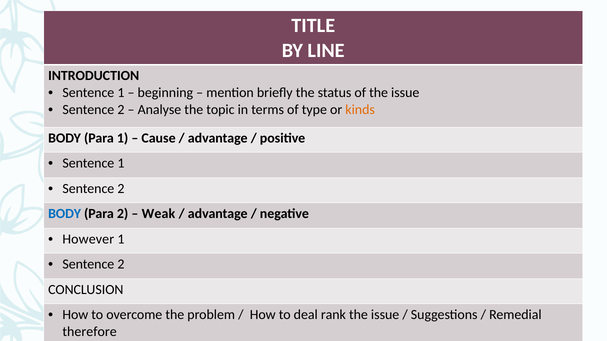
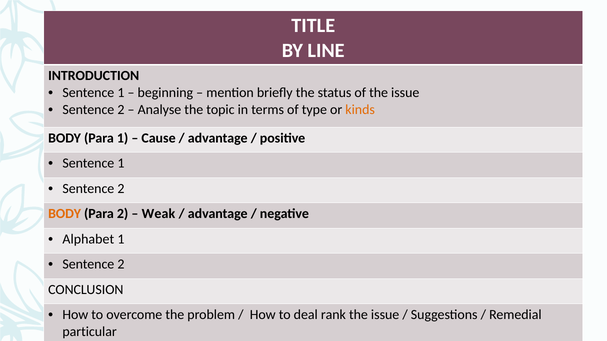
BODY colour: blue -> orange (65, 214)
However: However -> Alphabet (88, 239)
therefore: therefore -> particular (90, 332)
